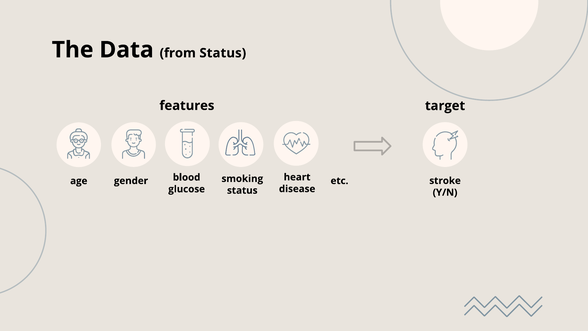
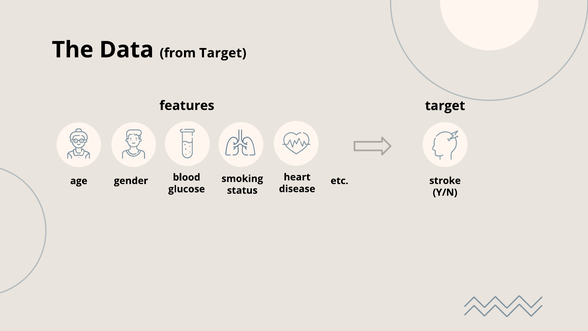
from Status: Status -> Target (223, 53)
